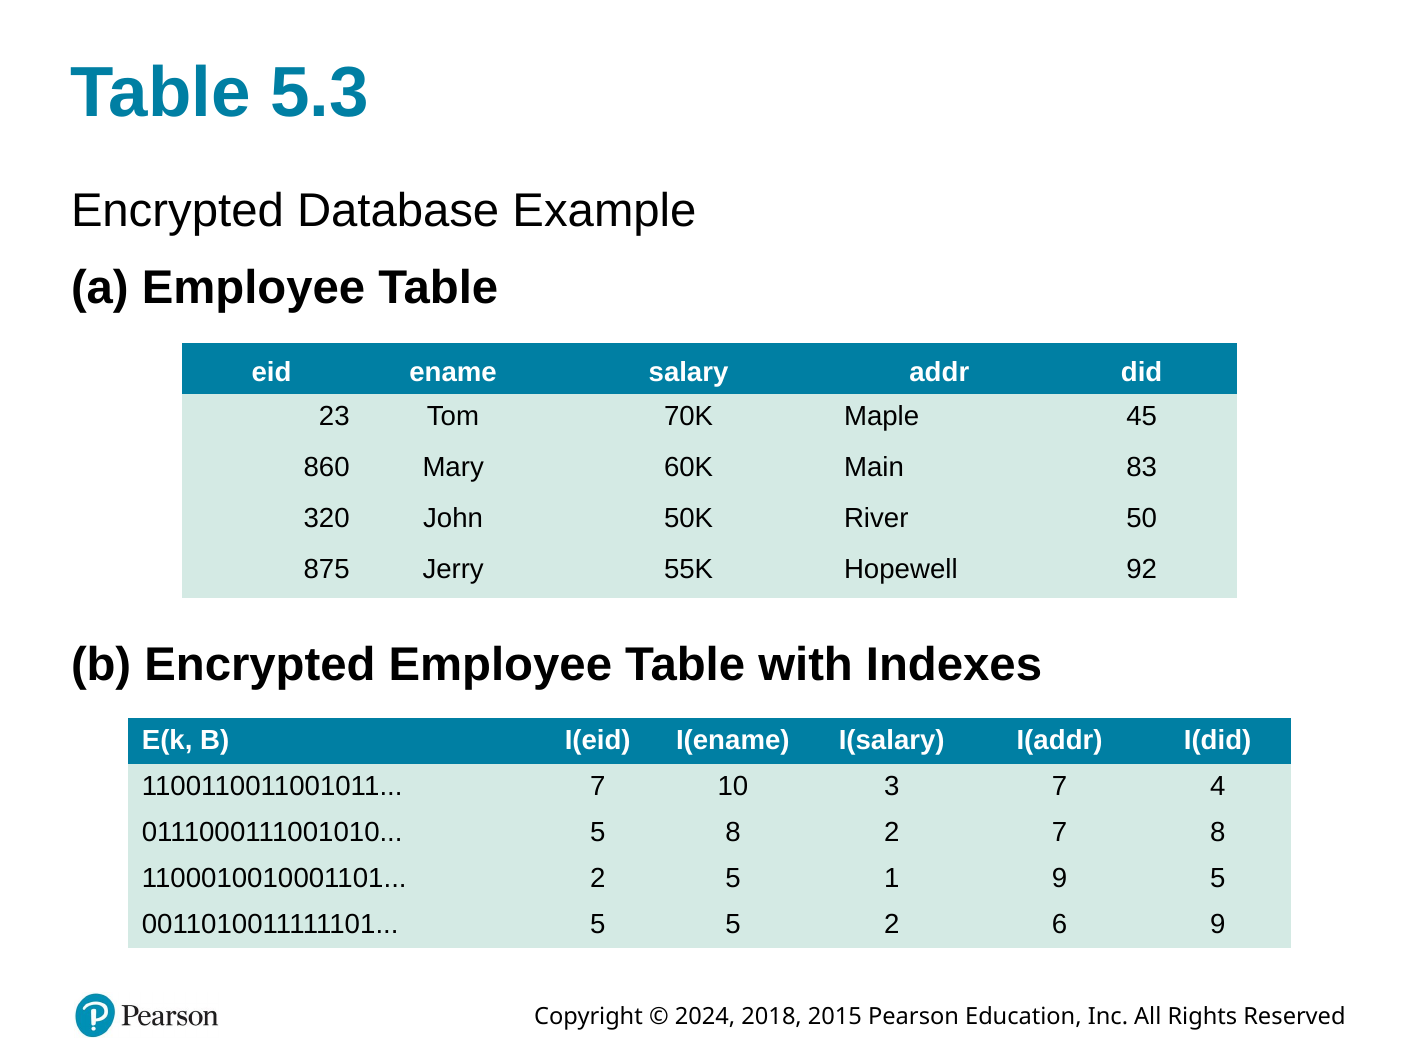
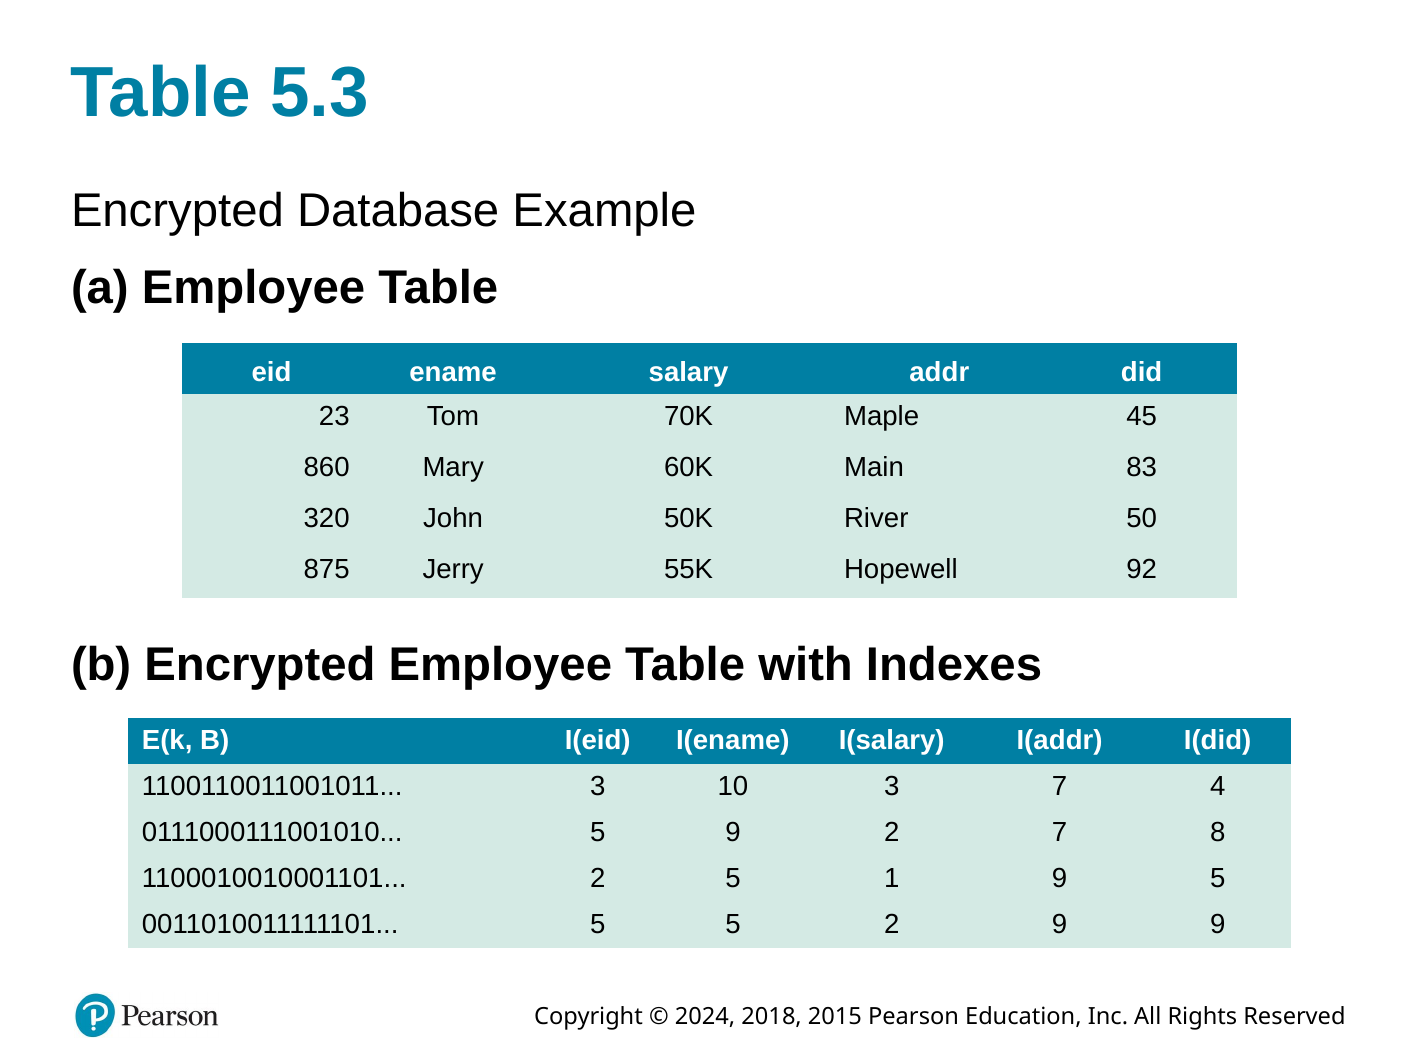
1100110011001011 7: 7 -> 3 (598, 787)
5 8: 8 -> 9 (733, 833)
2 6: 6 -> 9 (1060, 925)
